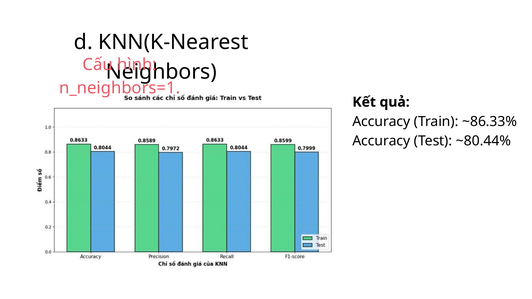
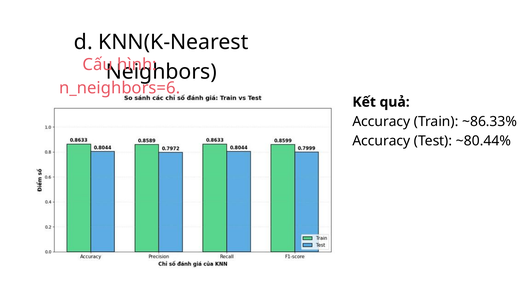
n_neighbors=1: n_neighbors=1 -> n_neighbors=6 (120, 88)
